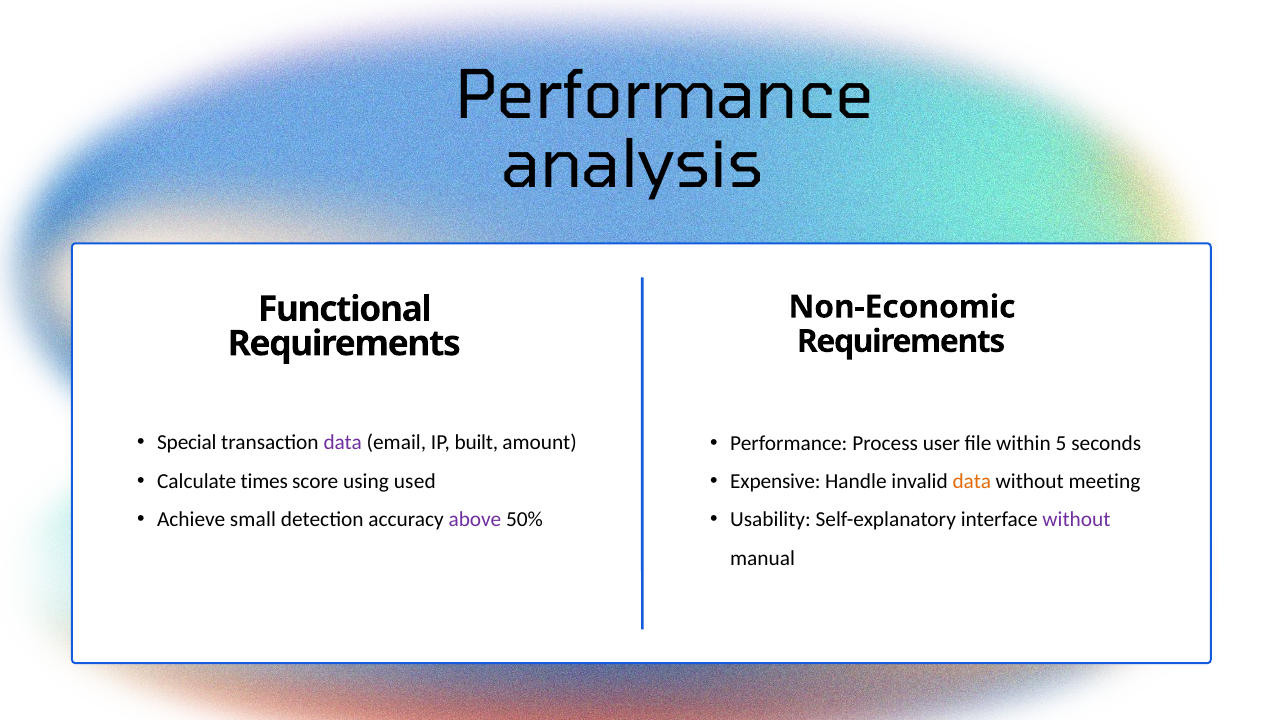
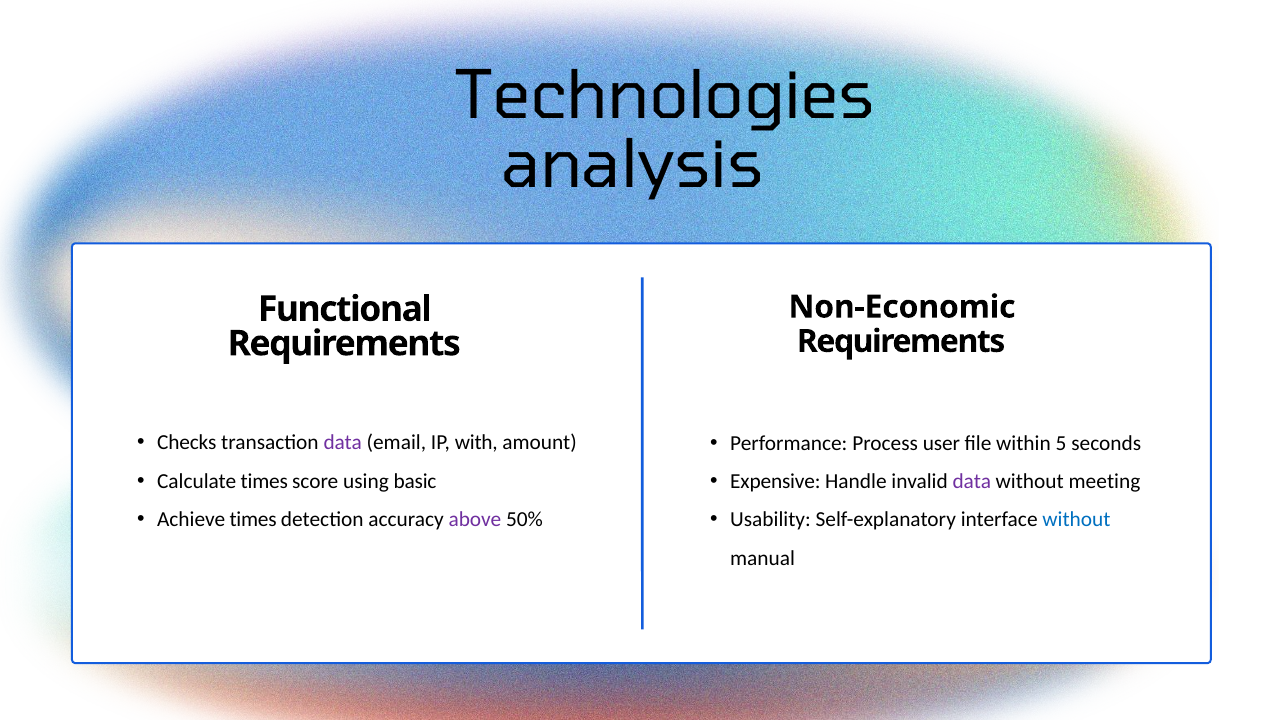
Performance: Performance -> Technologies (666, 97)
Special: Special -> Checks (187, 443)
built: built -> with (476, 443)
used: used -> basic (415, 482)
data colour: orange -> purple (972, 482)
Achieve small: small -> times (253, 520)
without colour: purple -> blue (1076, 520)
